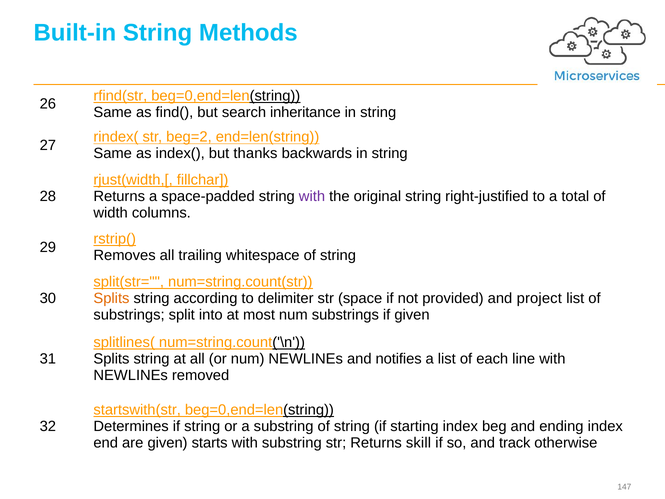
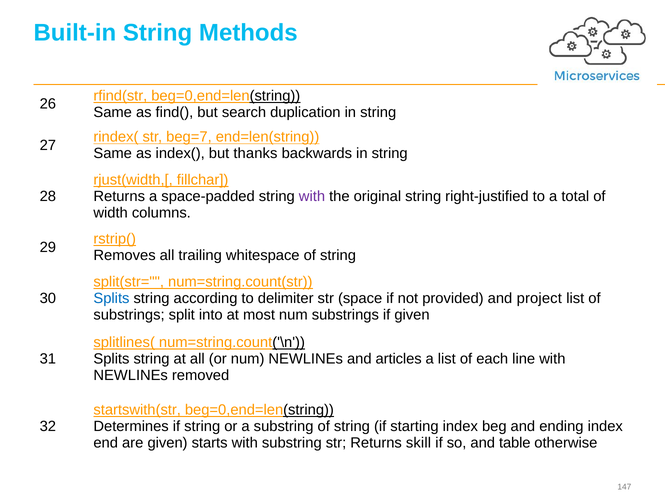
inheritance: inheritance -> duplication (305, 112)
beg=2: beg=2 -> beg=7 (189, 137)
Splits colour: orange -> blue (111, 298)
notifies: notifies -> articles (399, 359)
track: track -> table (515, 443)
